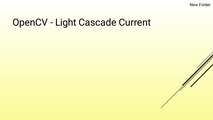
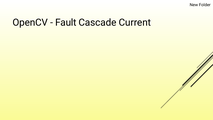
Light: Light -> Fault (66, 23)
